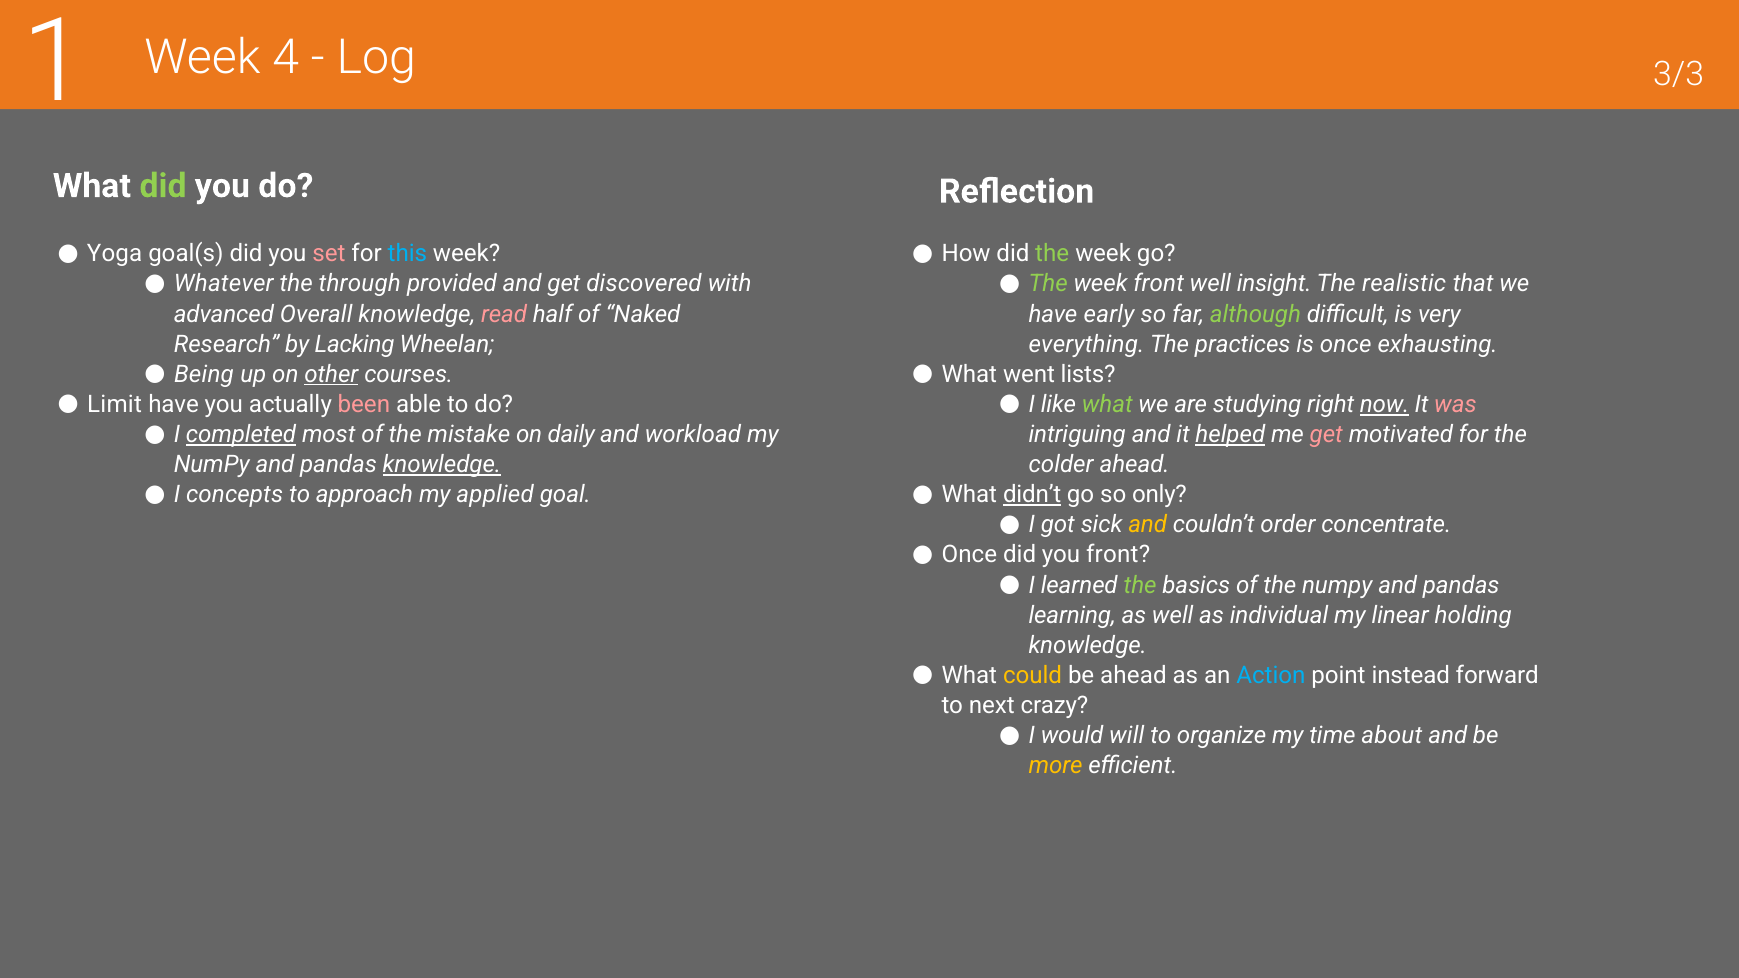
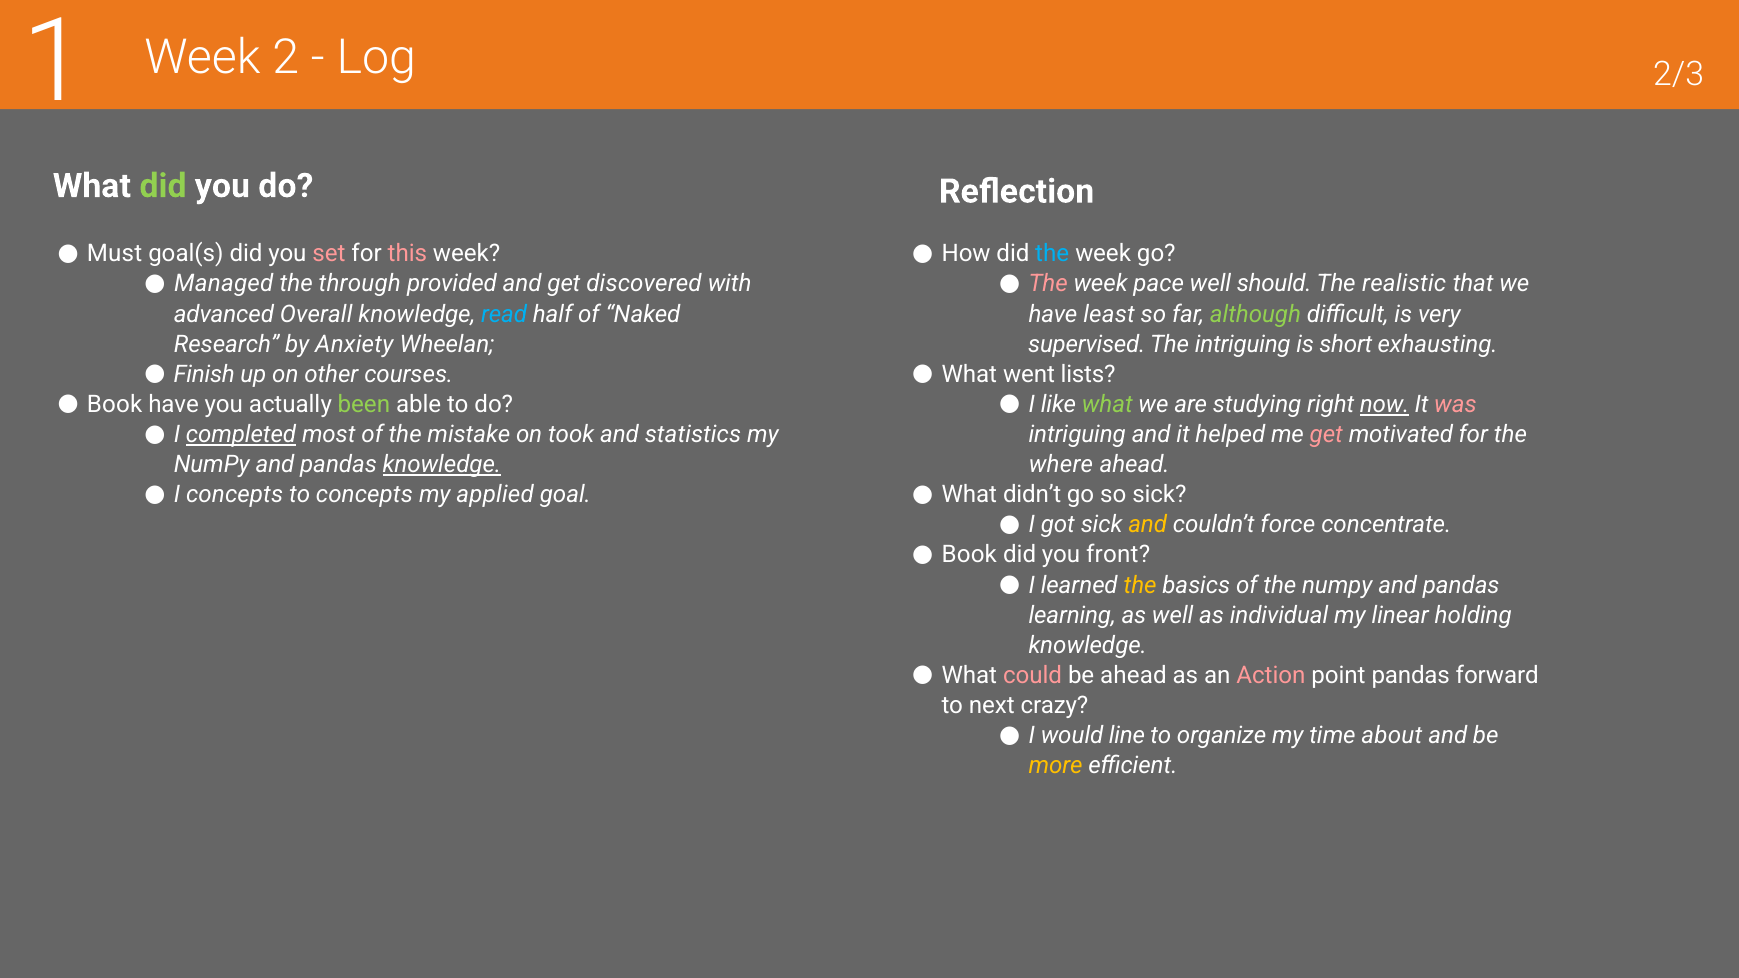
4: 4 -> 2 (286, 58)
3/3: 3/3 -> 2/3 (1679, 74)
Yoga: Yoga -> Must (115, 254)
this colour: light blue -> pink (407, 254)
the colour: light green -> light blue (1052, 254)
Whatever: Whatever -> Managed (224, 284)
The colour: light green -> pink (1048, 284)
week front: front -> pace (1159, 284)
insight: insight -> should (1274, 284)
read colour: pink -> light blue (504, 314)
early: early -> least (1109, 314)
Lacking: Lacking -> Anxiety (354, 344)
everything: everything -> supervised (1087, 344)
The practices: practices -> intriguing (1243, 344)
is once: once -> short (1346, 344)
Being: Being -> Finish (204, 374)
other underline: present -> none (331, 374)
Limit: Limit -> Book (115, 405)
been colour: pink -> light green (364, 405)
daily: daily -> took (571, 435)
workload: workload -> statistics (693, 435)
helped underline: present -> none (1230, 435)
colder: colder -> where (1061, 465)
to approach: approach -> concepts (364, 495)
didn’t underline: present -> none (1032, 495)
so only: only -> sick (1159, 495)
order: order -> force (1288, 525)
Once: Once -> Book (969, 555)
the colour: light green -> yellow (1140, 585)
could colour: yellow -> pink (1033, 676)
Action colour: light blue -> pink (1271, 676)
point instead: instead -> pandas (1411, 676)
will: will -> line (1127, 736)
